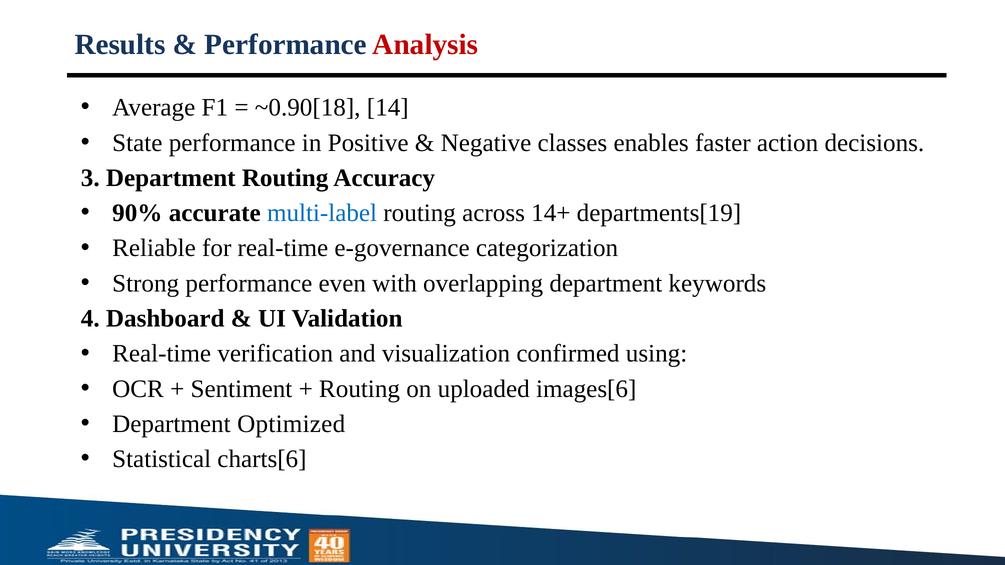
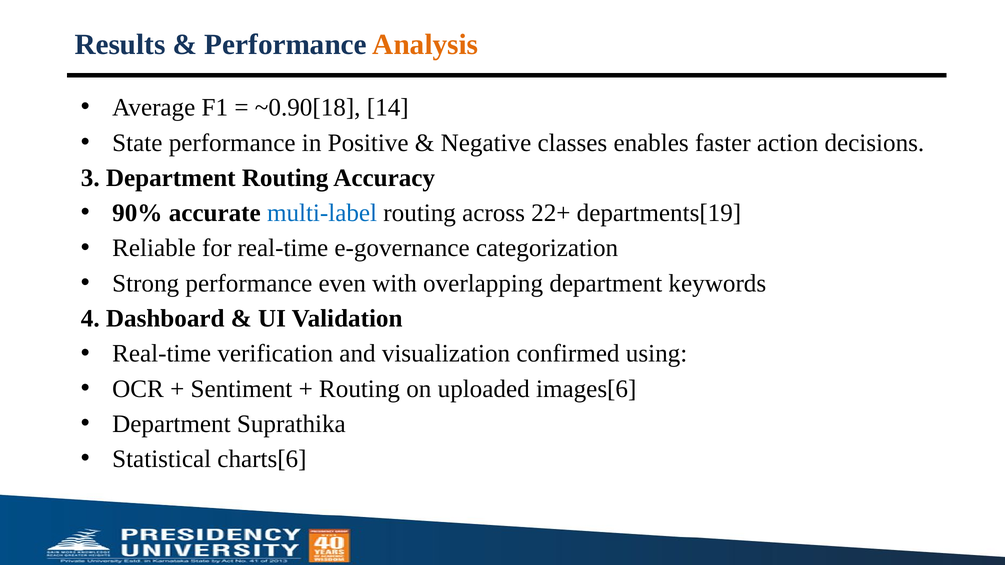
Analysis colour: red -> orange (425, 45)
14+: 14+ -> 22+ (551, 213)
Optimized: Optimized -> Suprathika (291, 424)
